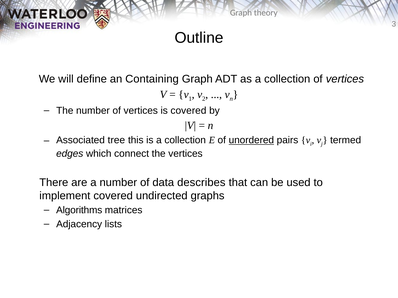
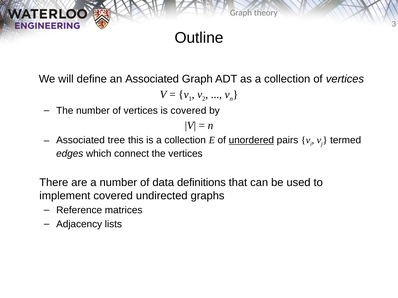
an Containing: Containing -> Associated (152, 79)
describes: describes -> definitions (201, 183)
Algorithms: Algorithms -> Reference (79, 210)
